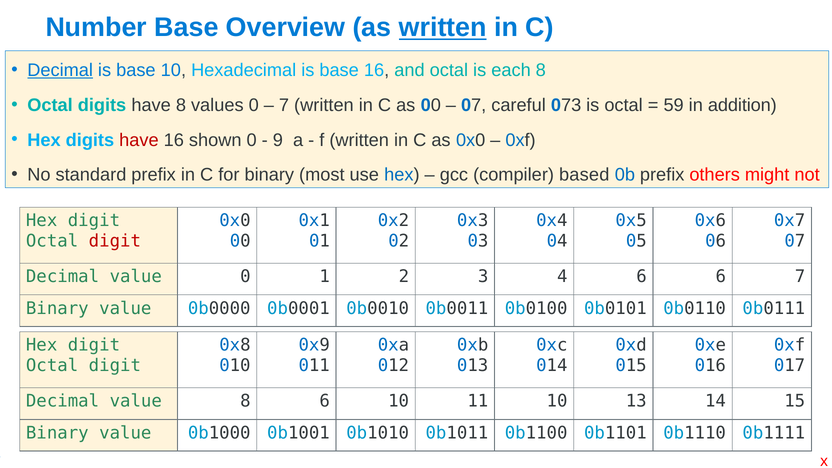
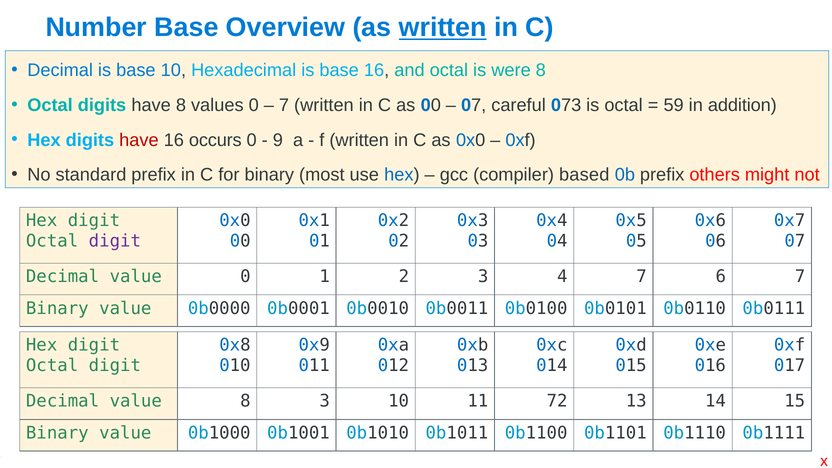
Decimal underline: present -> none (60, 70)
each: each -> were (511, 70)
shown: shown -> occurs (215, 140)
digit colour: red -> purple (115, 241)
4 6: 6 -> 7 (642, 277)
8 6: 6 -> 3 (325, 401)
11 10: 10 -> 72 (557, 401)
